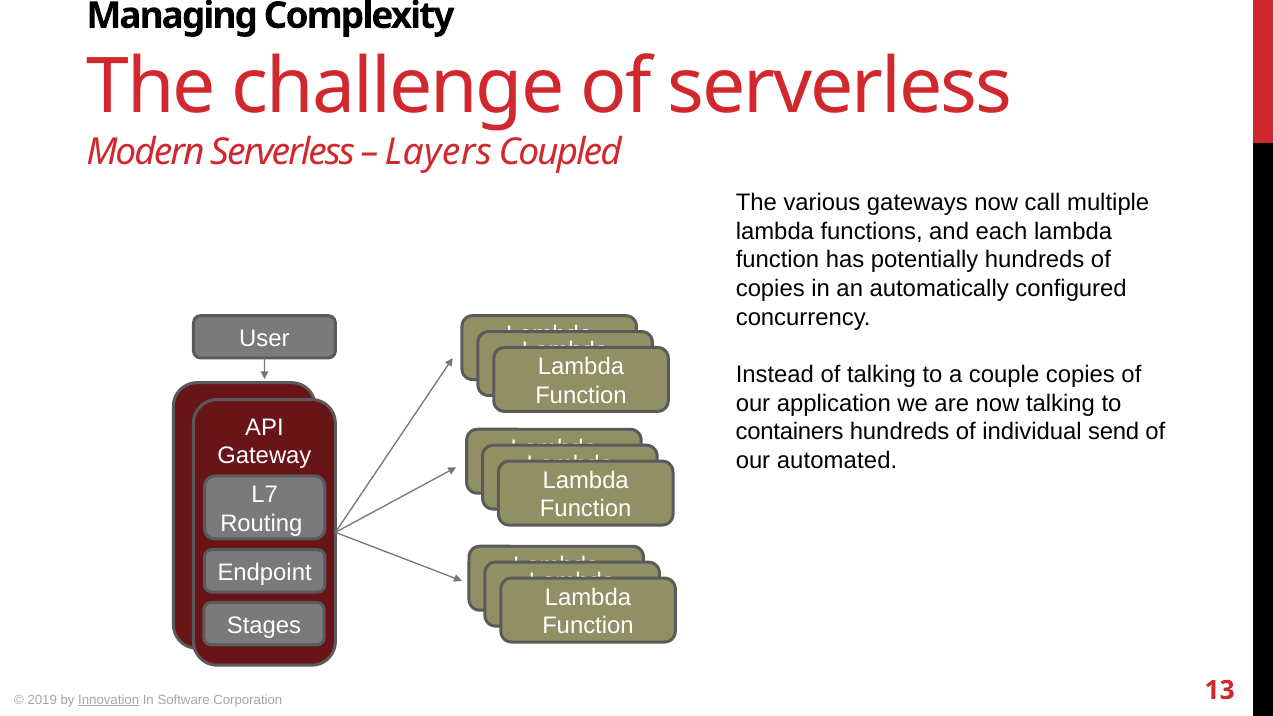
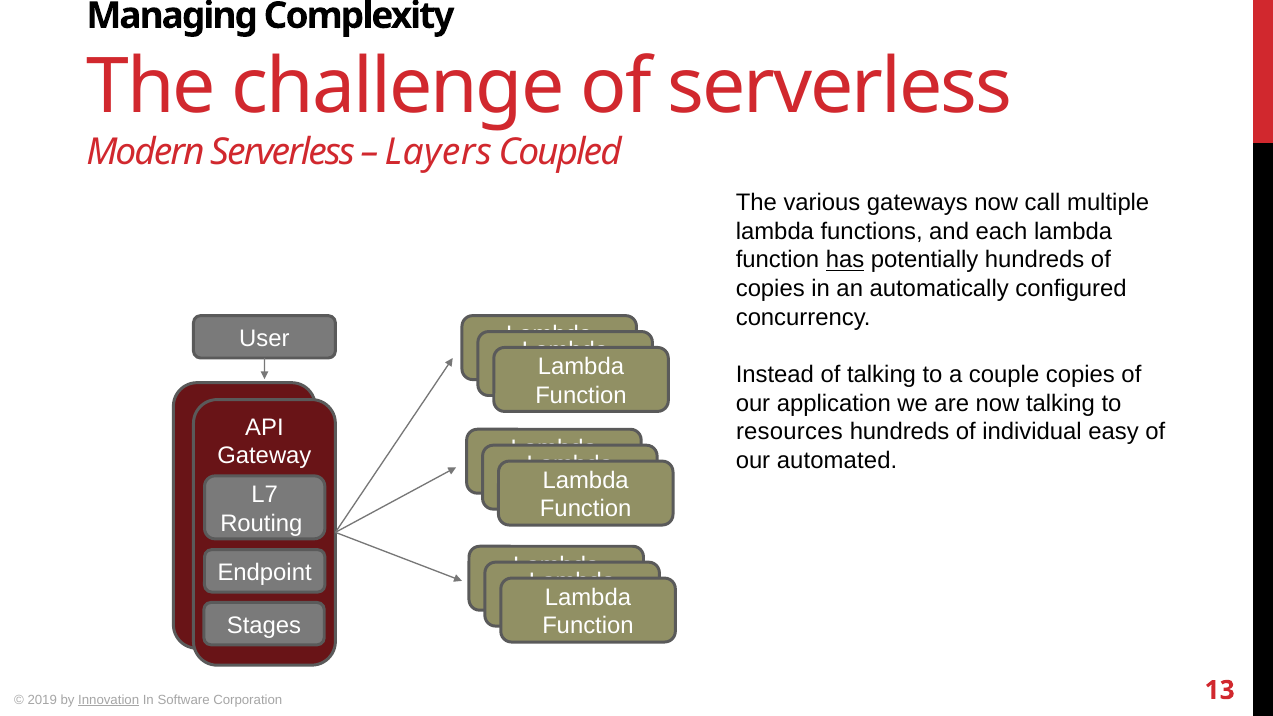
has underline: none -> present (845, 260)
containers: containers -> resources (789, 432)
send: send -> easy (1114, 432)
